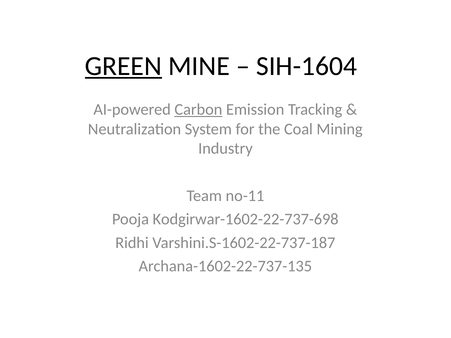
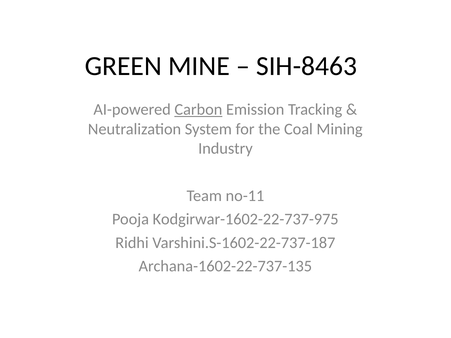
GREEN underline: present -> none (123, 66)
SIH-1604: SIH-1604 -> SIH-8463 (307, 66)
Kodgirwar-1602-22-737-698: Kodgirwar-1602-22-737-698 -> Kodgirwar-1602-22-737-975 (246, 219)
